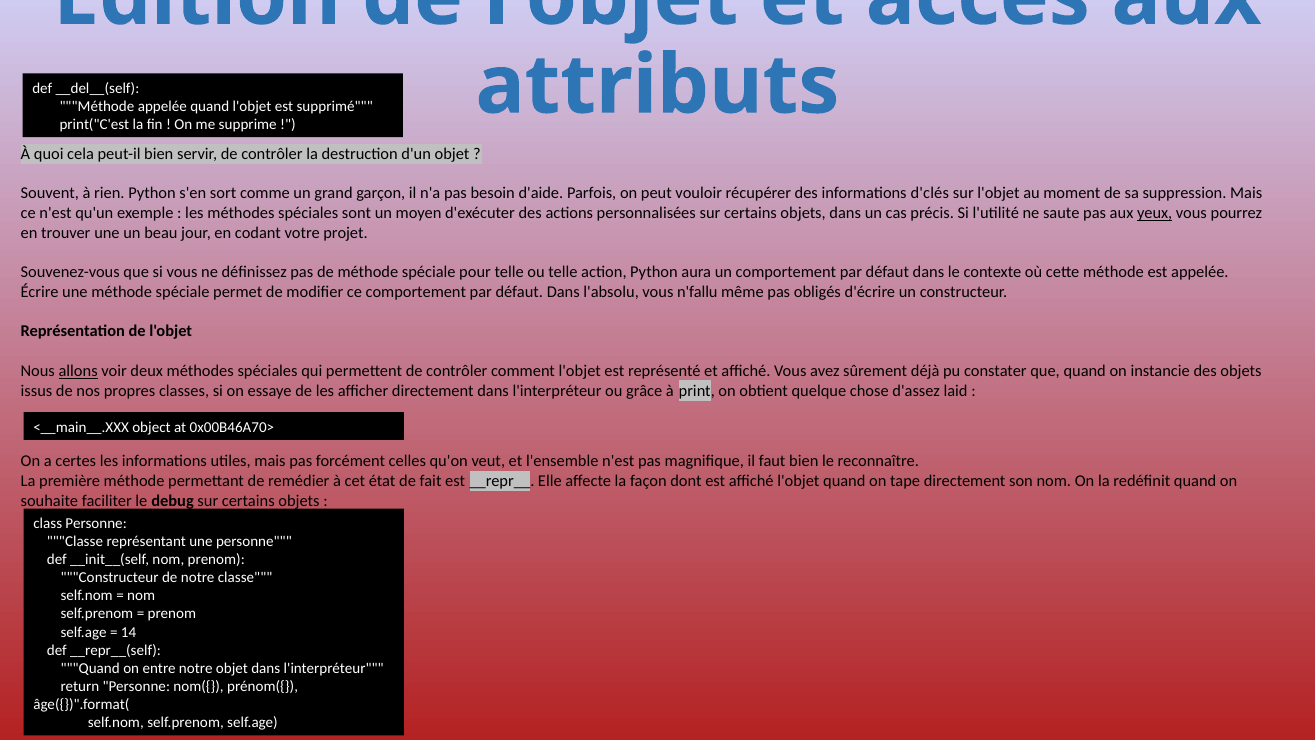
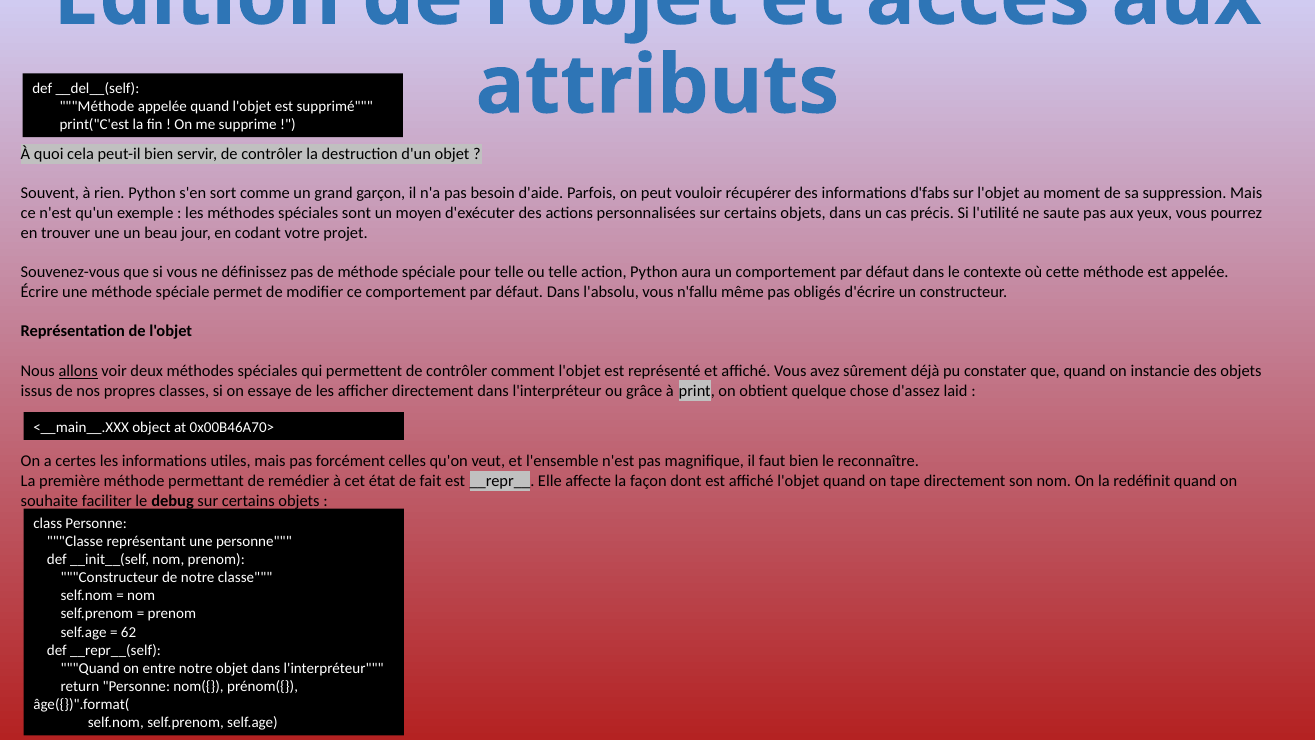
d'clés: d'clés -> d'fabs (930, 193)
yeux underline: present -> none (1155, 213)
14: 14 -> 62 (129, 632)
